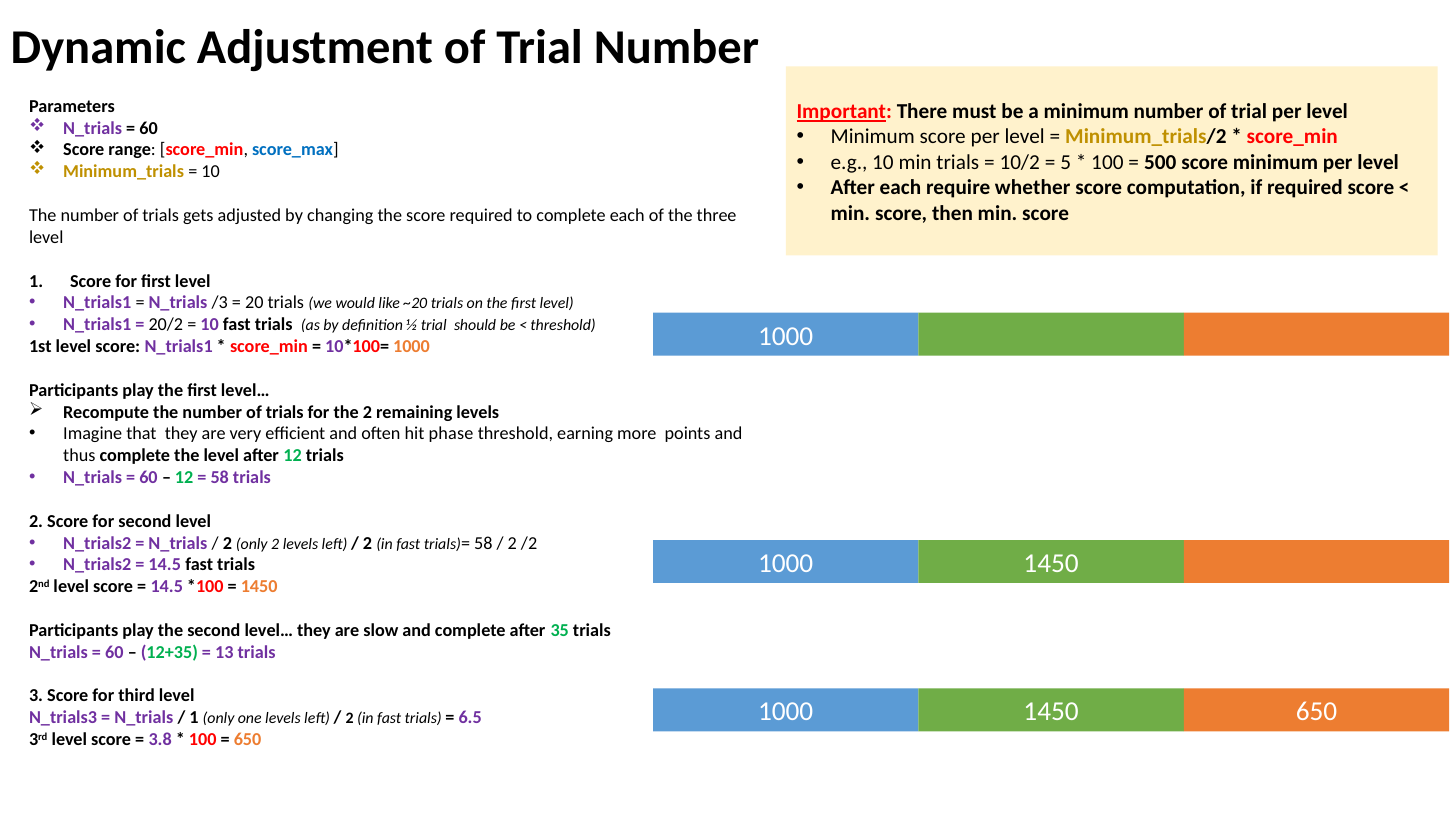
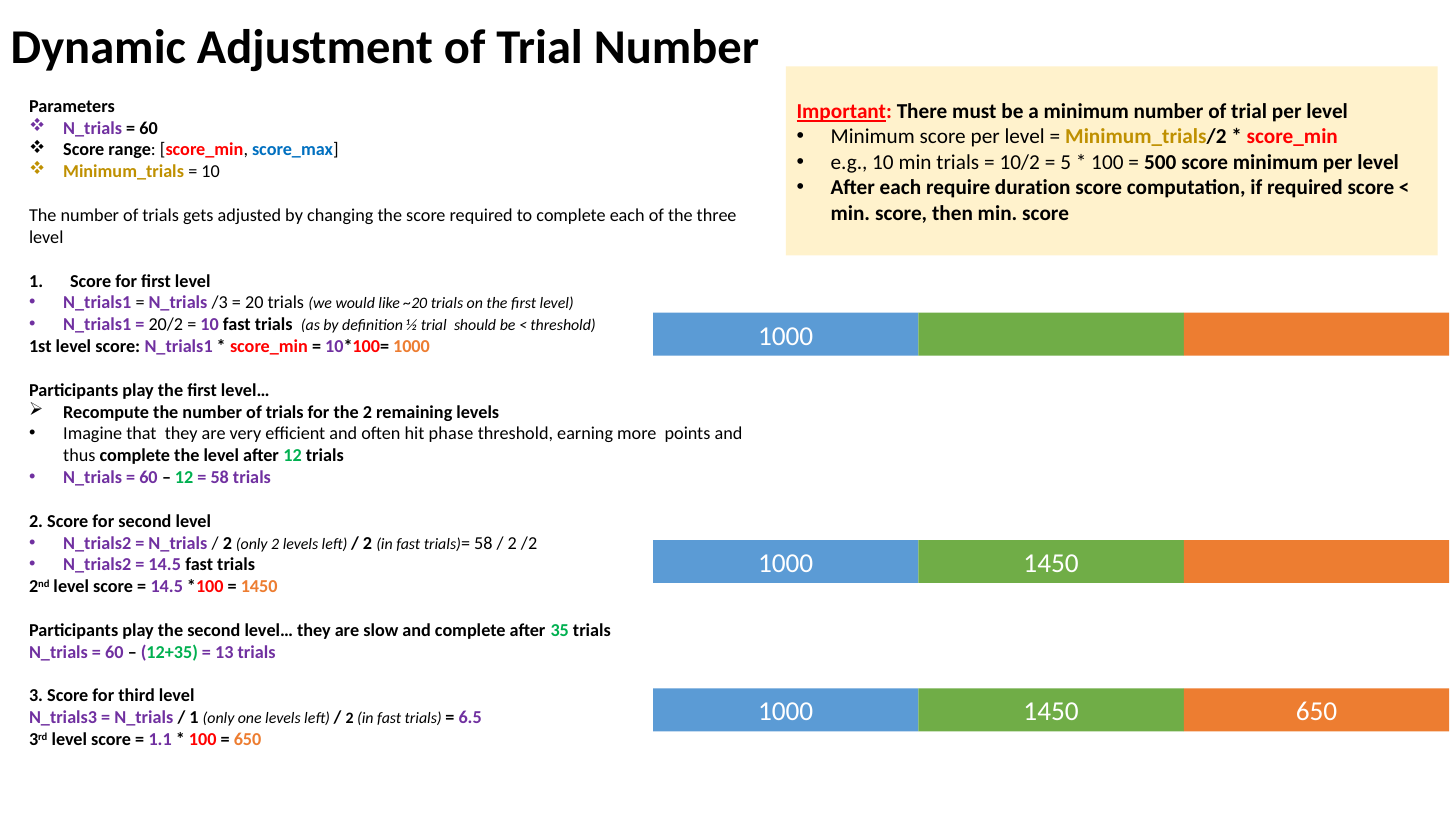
whether: whether -> duration (1033, 188)
3.8: 3.8 -> 1.1 (160, 740)
